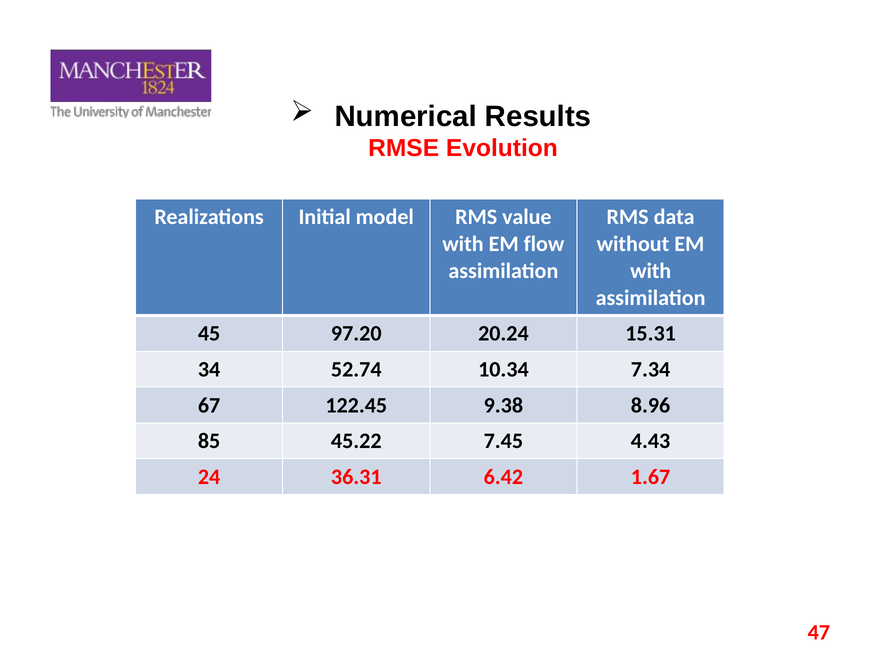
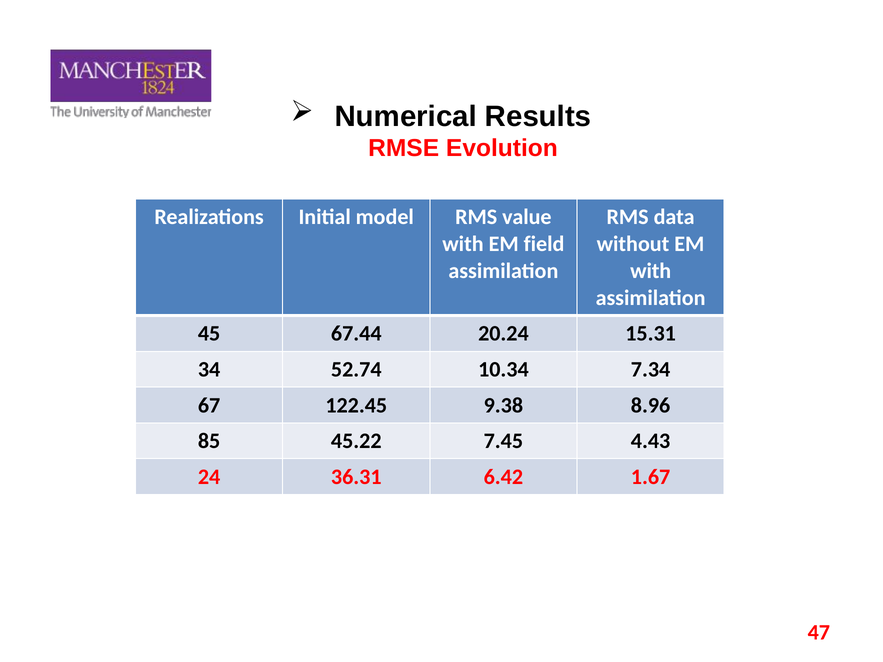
flow: flow -> field (544, 244)
97.20: 97.20 -> 67.44 (356, 334)
